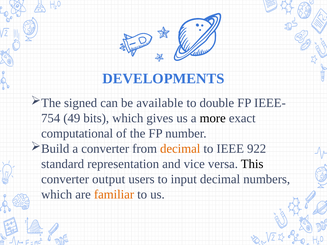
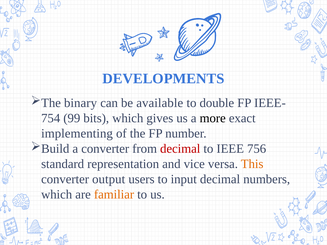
signed: signed -> binary (81, 103)
49: 49 -> 99 (72, 118)
computational: computational -> implementing (77, 133)
decimal colour: orange -> red (180, 149)
922: 922 -> 756 (257, 149)
This colour: black -> orange (252, 164)
